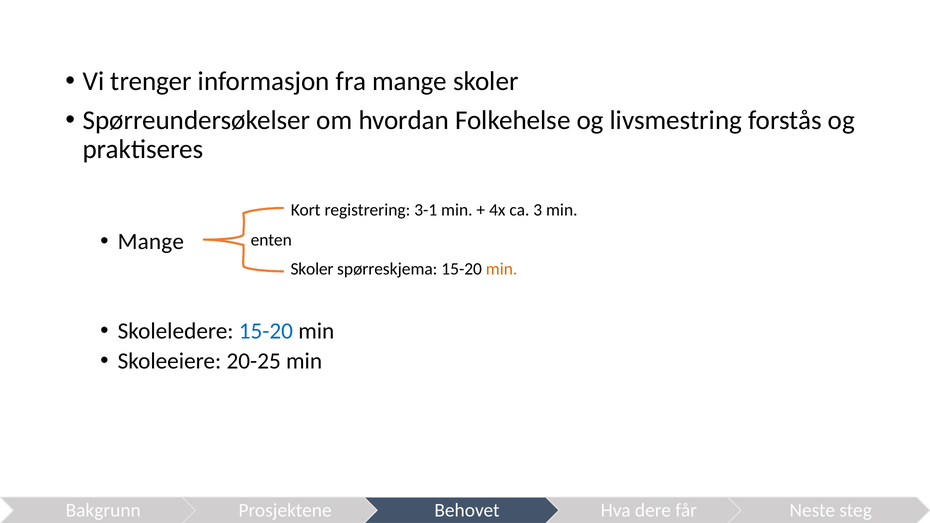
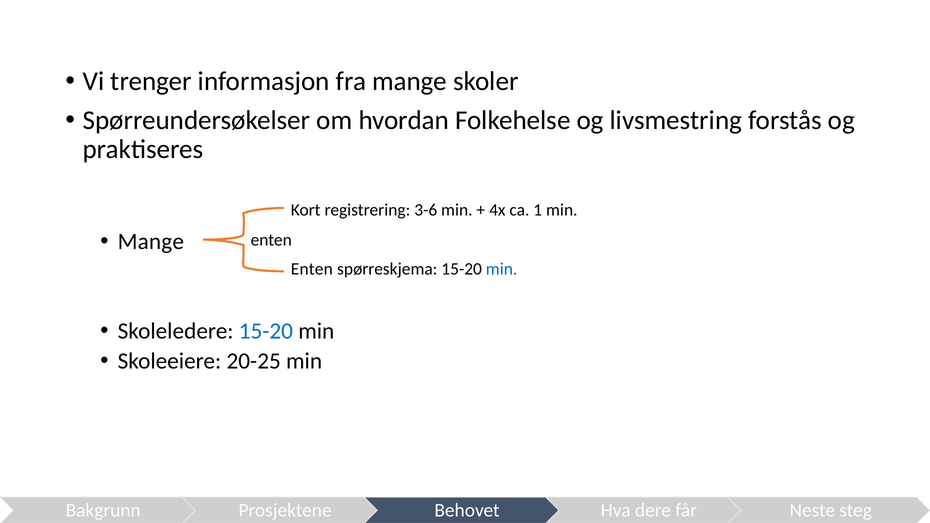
3-1: 3-1 -> 3-6 (426, 210)
3: 3 -> 1 (538, 210)
Skoler: Skoler -> Enten (312, 269)
min colour: orange -> blue (502, 269)
